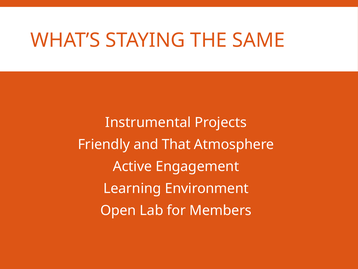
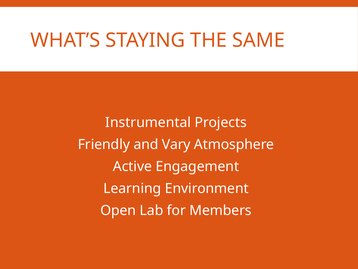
That: That -> Vary (176, 144)
